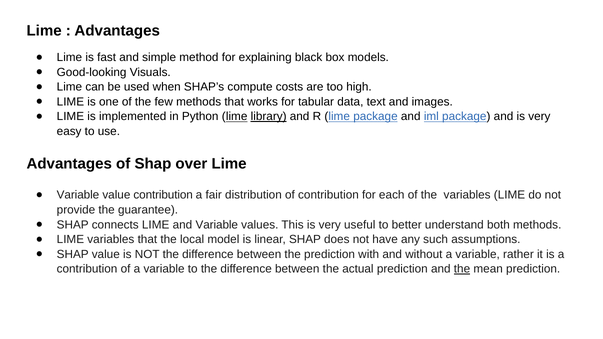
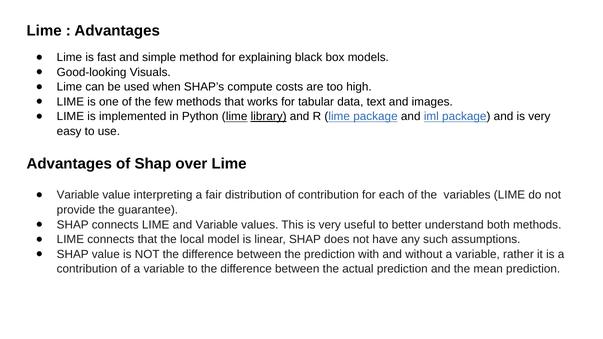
value contribution: contribution -> interpreting (163, 195)
LIME variables: variables -> connects (111, 240)
the underline: present -> none (462, 269)
